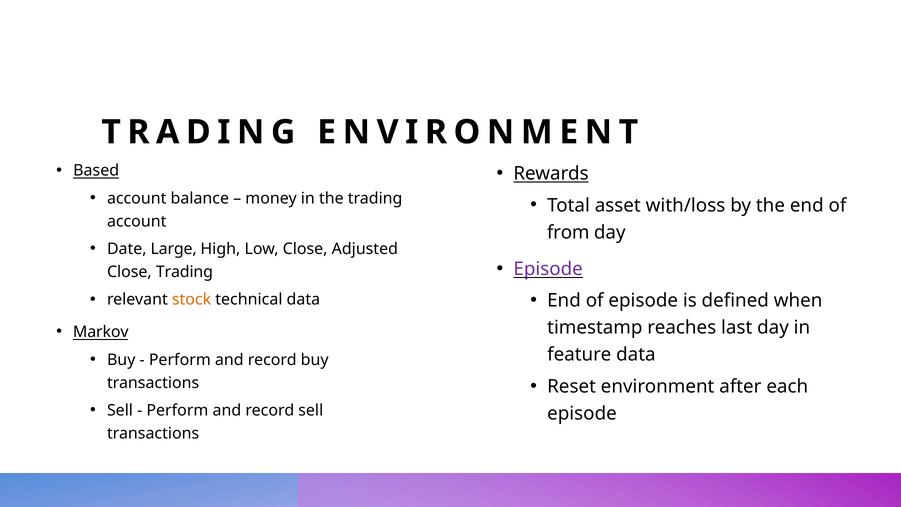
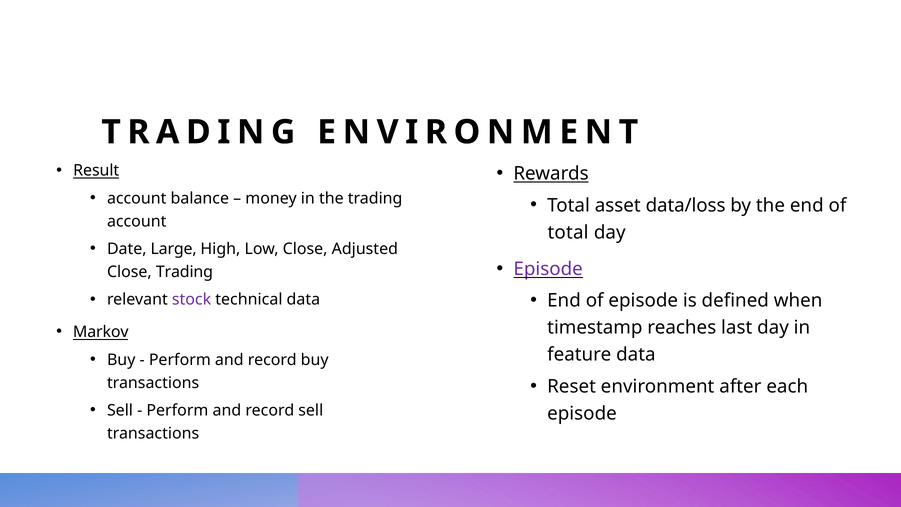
Based: Based -> Result (96, 171)
with/loss: with/loss -> data/loss (686, 205)
from: from -> total (568, 232)
stock colour: orange -> purple (192, 300)
